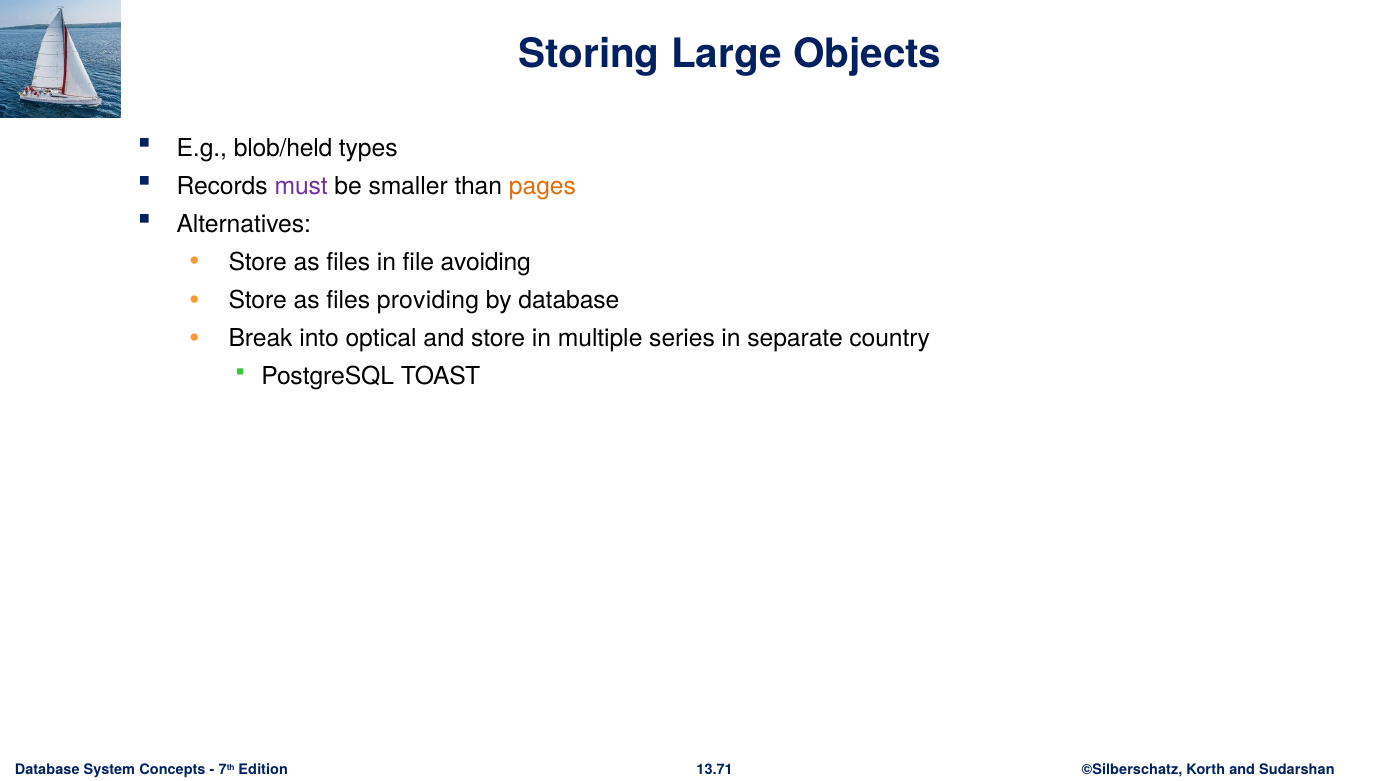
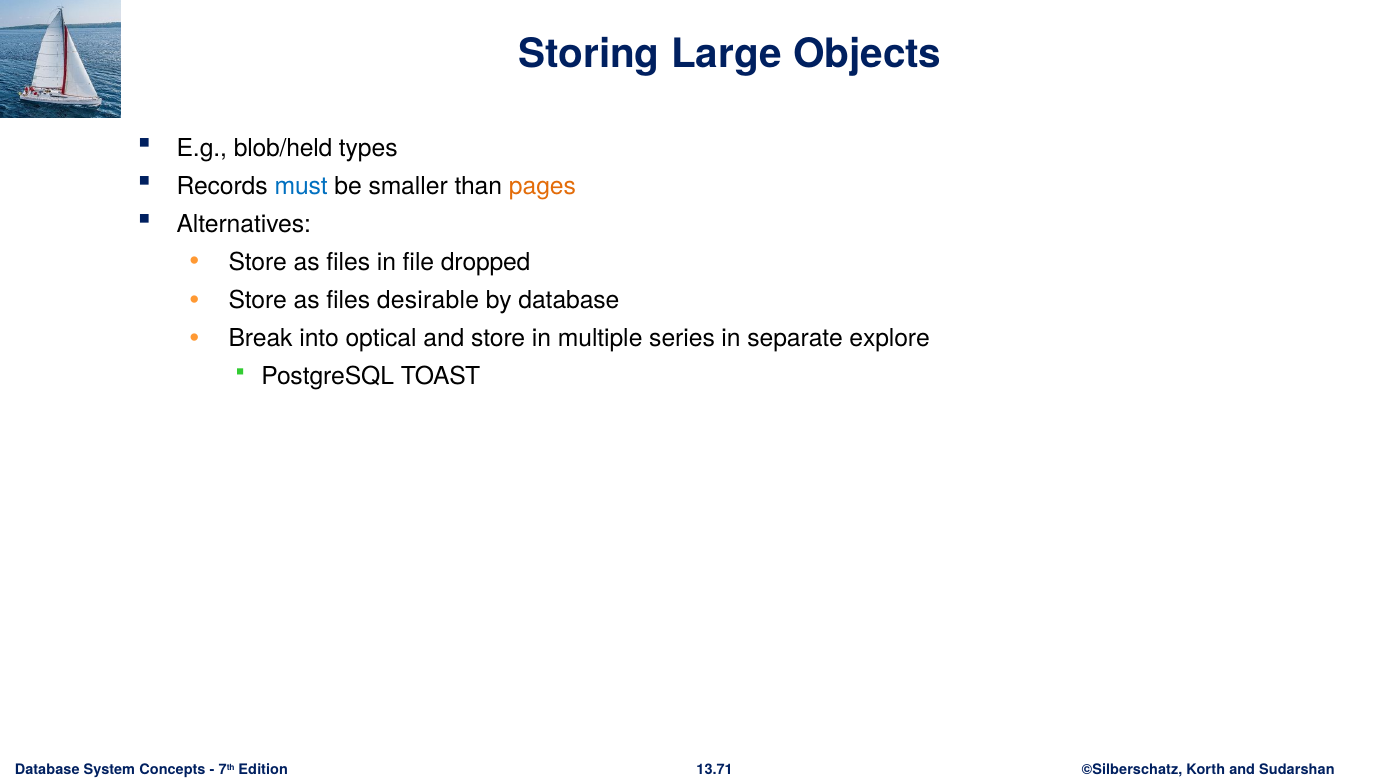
must colour: purple -> blue (301, 186)
avoiding: avoiding -> dropped (486, 262)
providing: providing -> desirable (428, 300)
country: country -> explore (890, 339)
